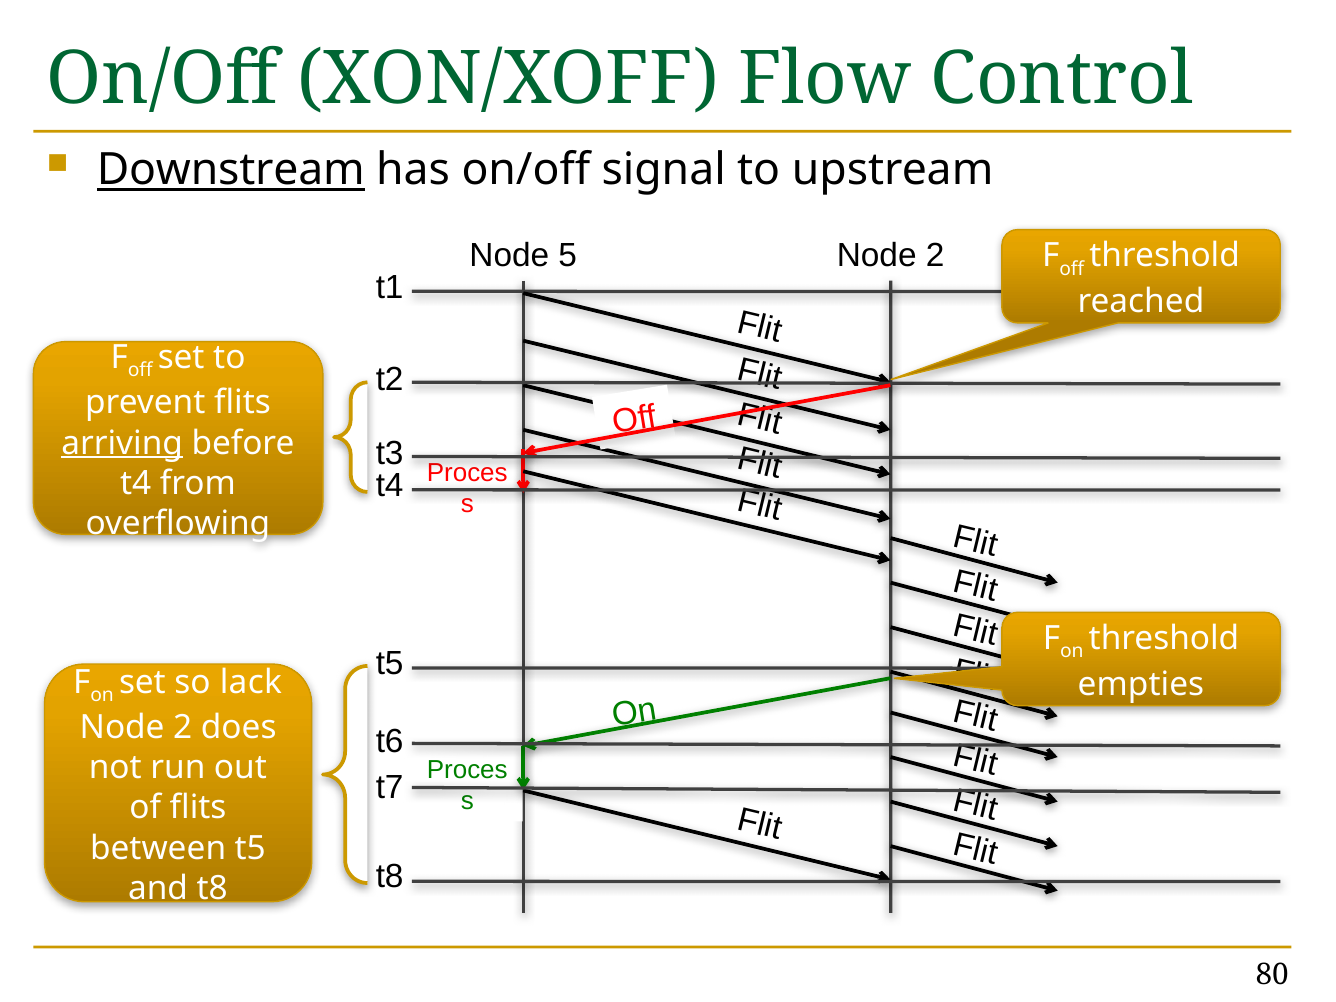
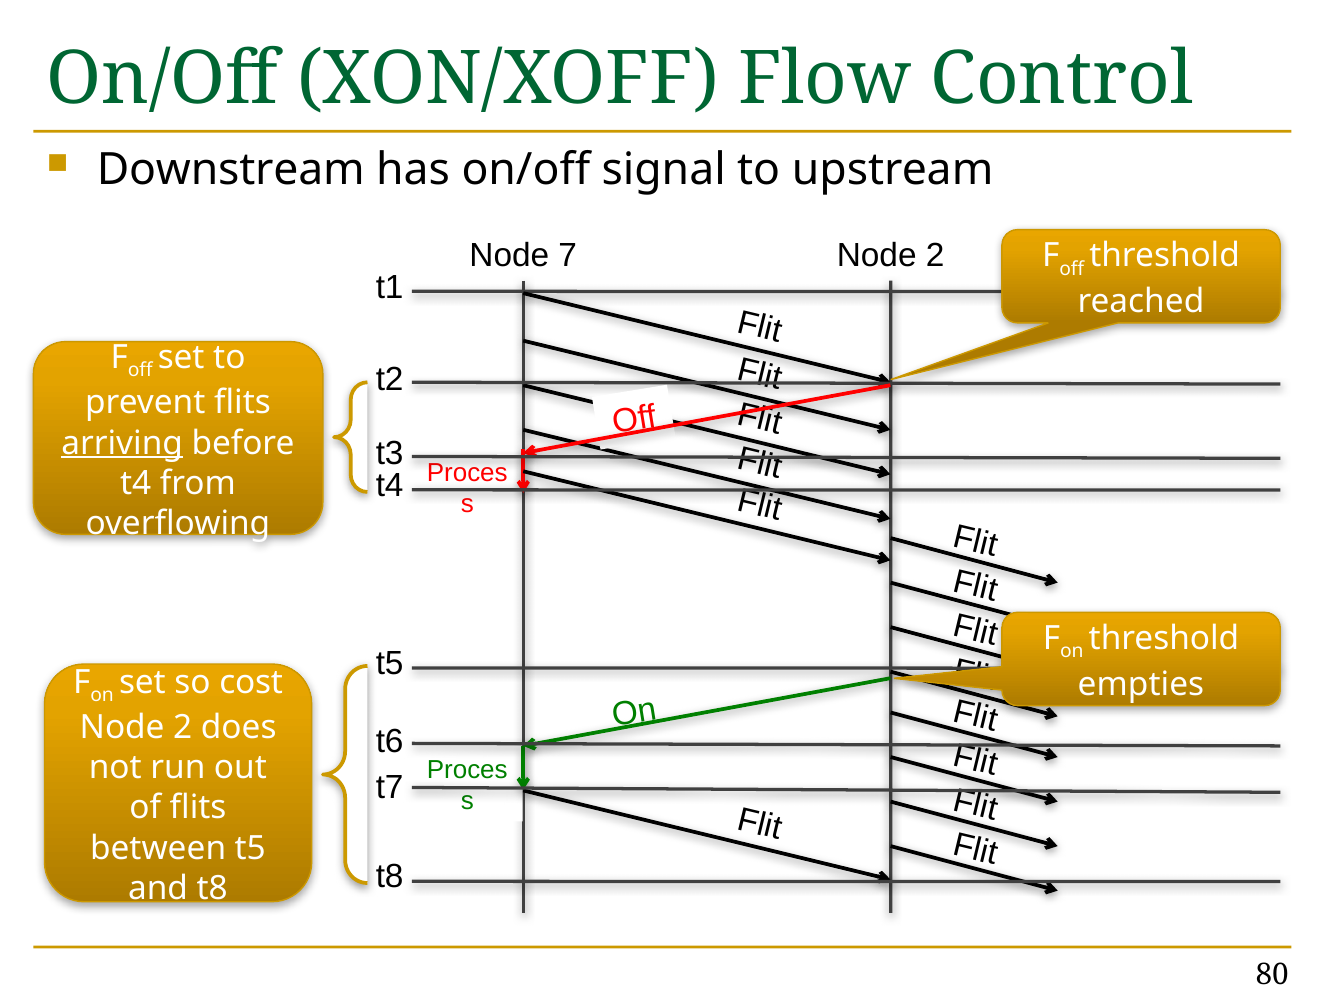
Downstream underline: present -> none (231, 170)
5: 5 -> 7 (568, 255)
lack: lack -> cost (251, 682)
